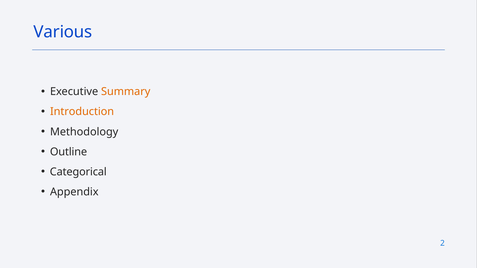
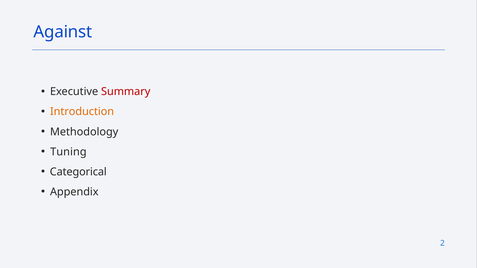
Various: Various -> Against (63, 32)
Summary colour: orange -> red (126, 92)
Outline: Outline -> Tuning (68, 152)
